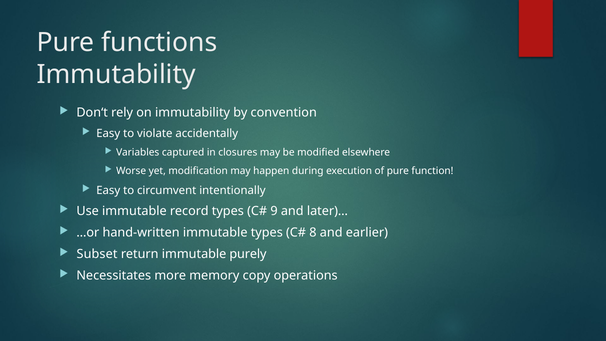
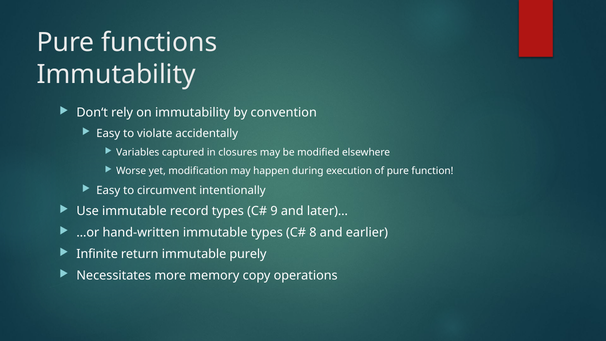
Subset: Subset -> Infinite (97, 254)
